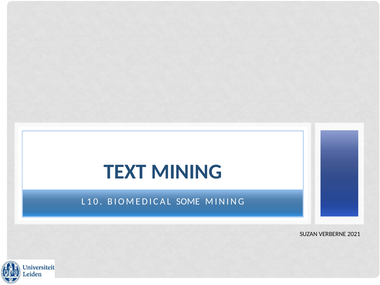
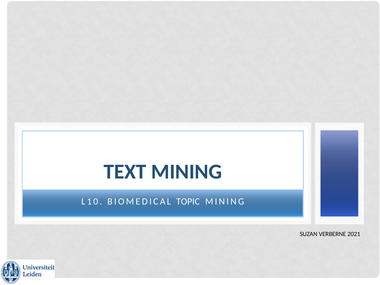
SOME: SOME -> TOPIC (188, 201)
